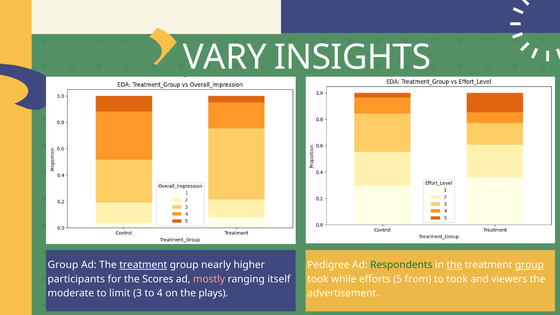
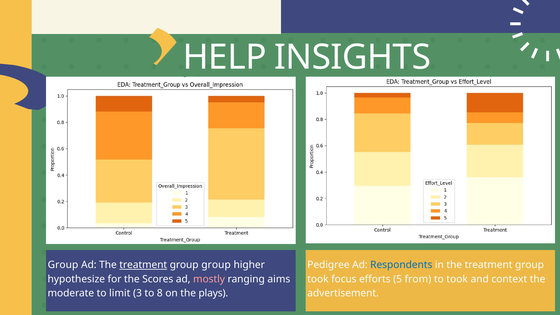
VARY: VARY -> HELP (225, 57)
group nearly: nearly -> group (216, 265)
Respondents colour: green -> blue (401, 265)
the underline: present -> none (454, 265)
group underline: present -> none (529, 265)
participants: participants -> hypothesize (76, 279)
itself: itself -> aims (279, 279)
while: while -> focus (344, 279)
viewers: viewers -> context (509, 279)
4: 4 -> 8 (160, 293)
